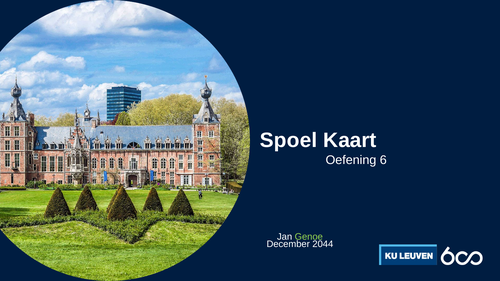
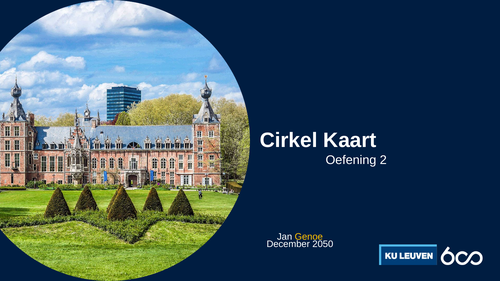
Spoel: Spoel -> Cirkel (289, 140)
6: 6 -> 2 (383, 160)
Genoe colour: light green -> yellow (309, 237)
2044: 2044 -> 2050 (323, 244)
